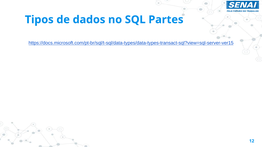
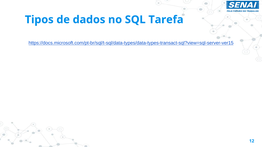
Partes: Partes -> Tarefa (166, 20)
